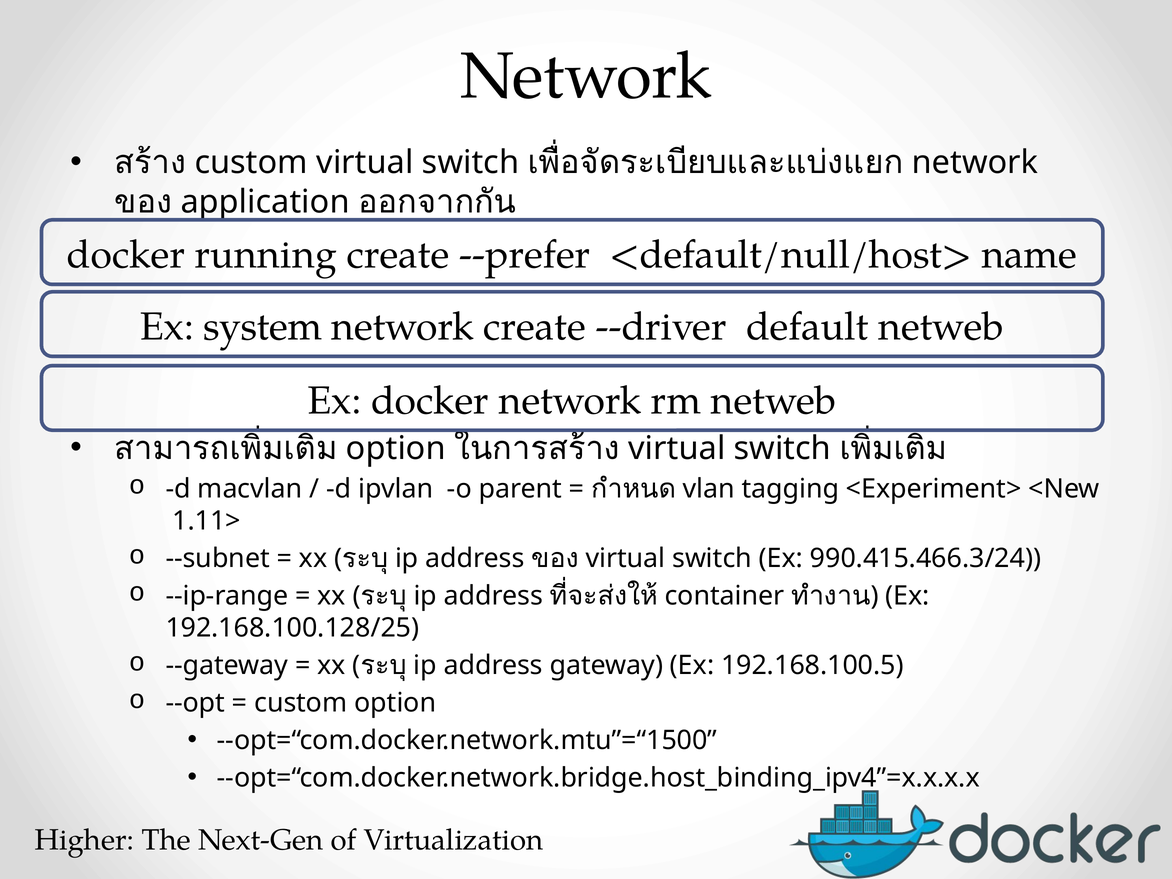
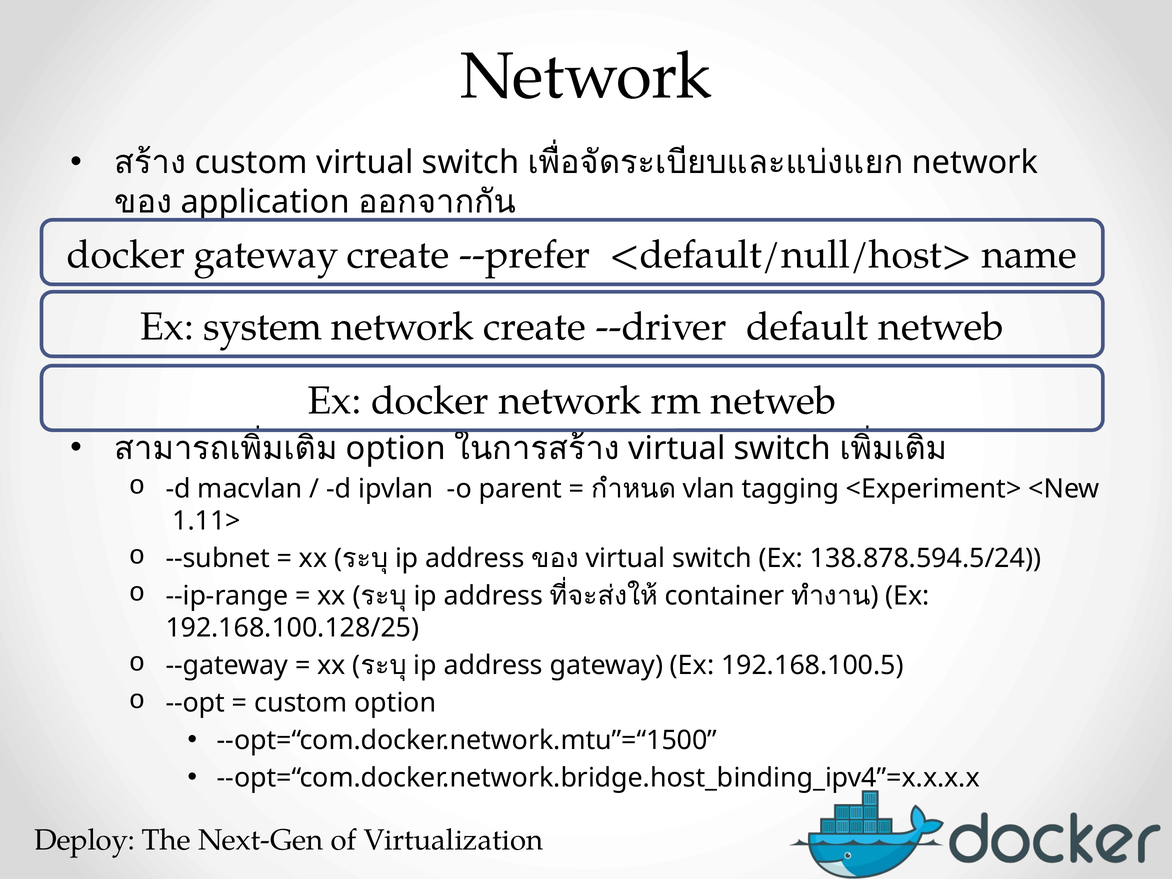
docker running: running -> gateway (266, 255)
990.415.466.3/24: 990.415.466.3/24 -> 138.878.594.5/24 (926, 558)
Higher: Higher -> Deploy (85, 840)
